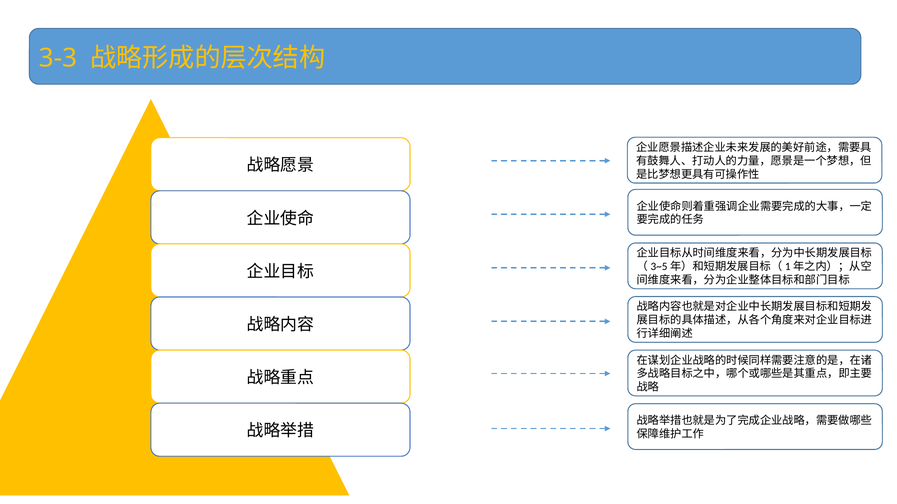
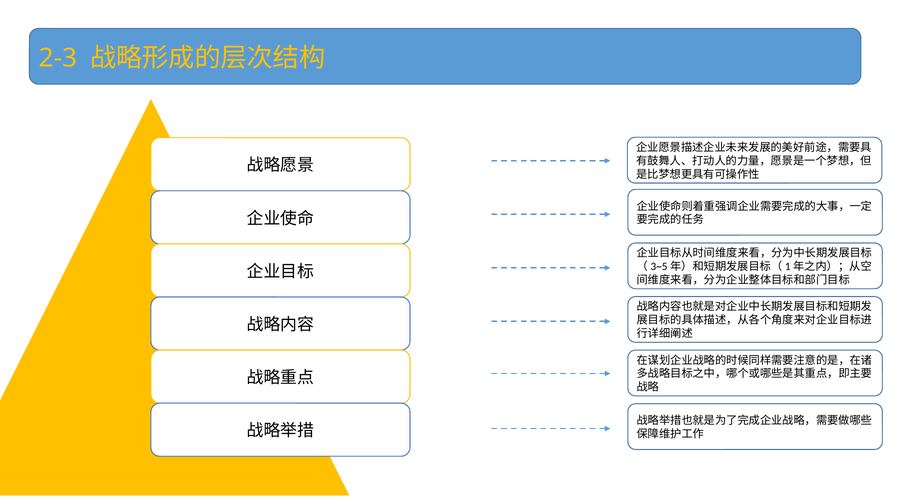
3-3: 3-3 -> 2-3 (58, 58)
